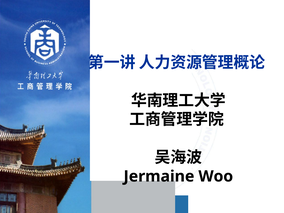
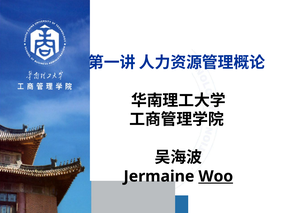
Woo underline: none -> present (216, 176)
